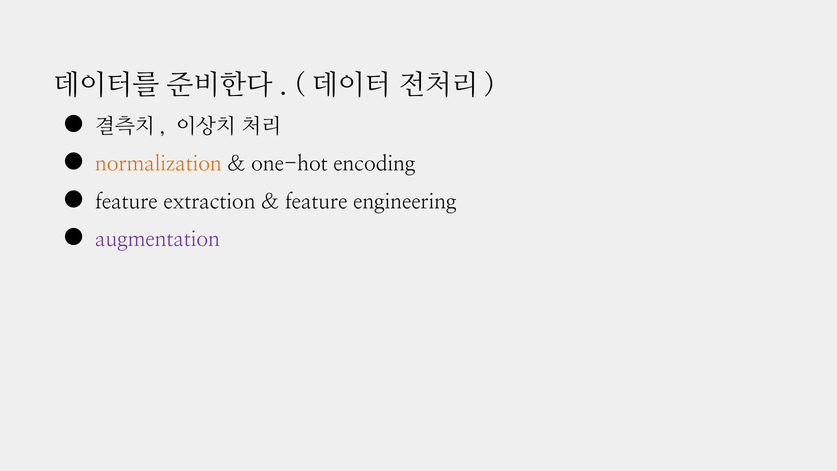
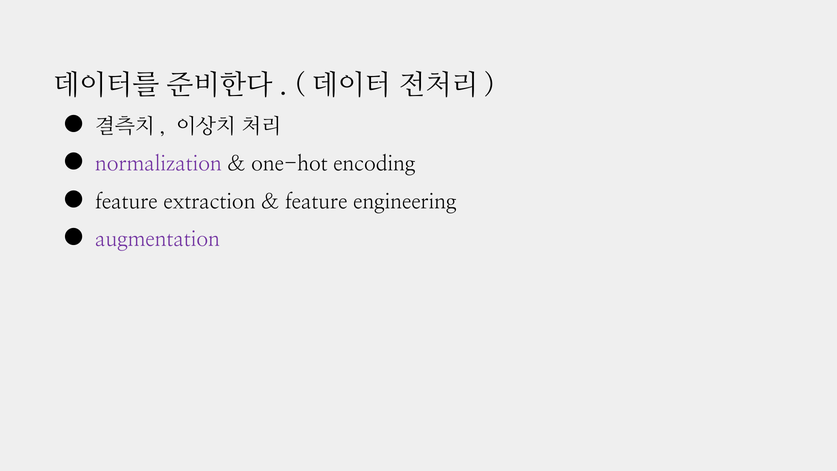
normalization colour: orange -> purple (158, 164)
